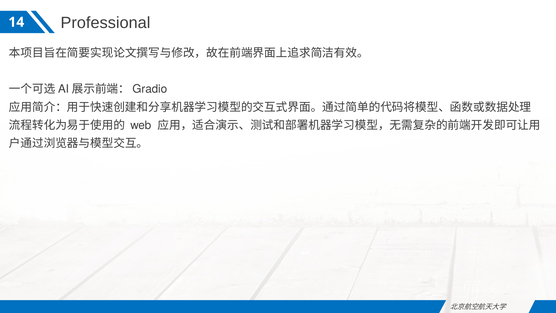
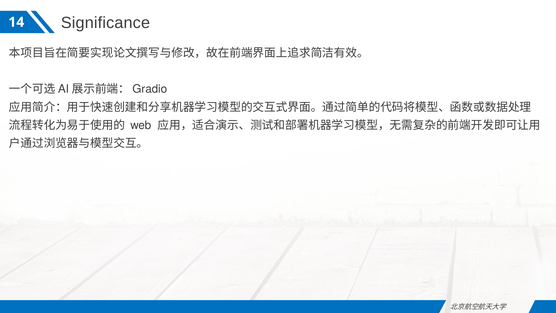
Professional: Professional -> Significance (105, 23)
